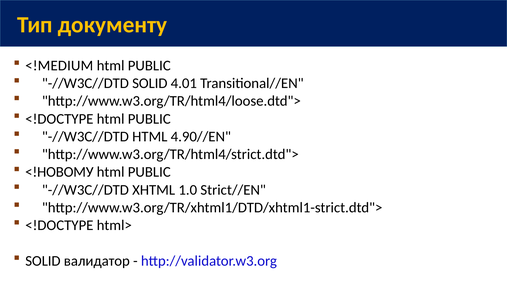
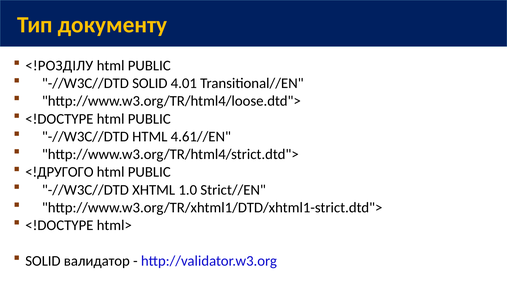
<!MEDIUM: <!MEDIUM -> <!РОЗДІЛУ (59, 66)
4.90//EN: 4.90//EN -> 4.61//EN (201, 137)
<!НОВОМУ: <!НОВОМУ -> <!ДРУГОГО (59, 172)
